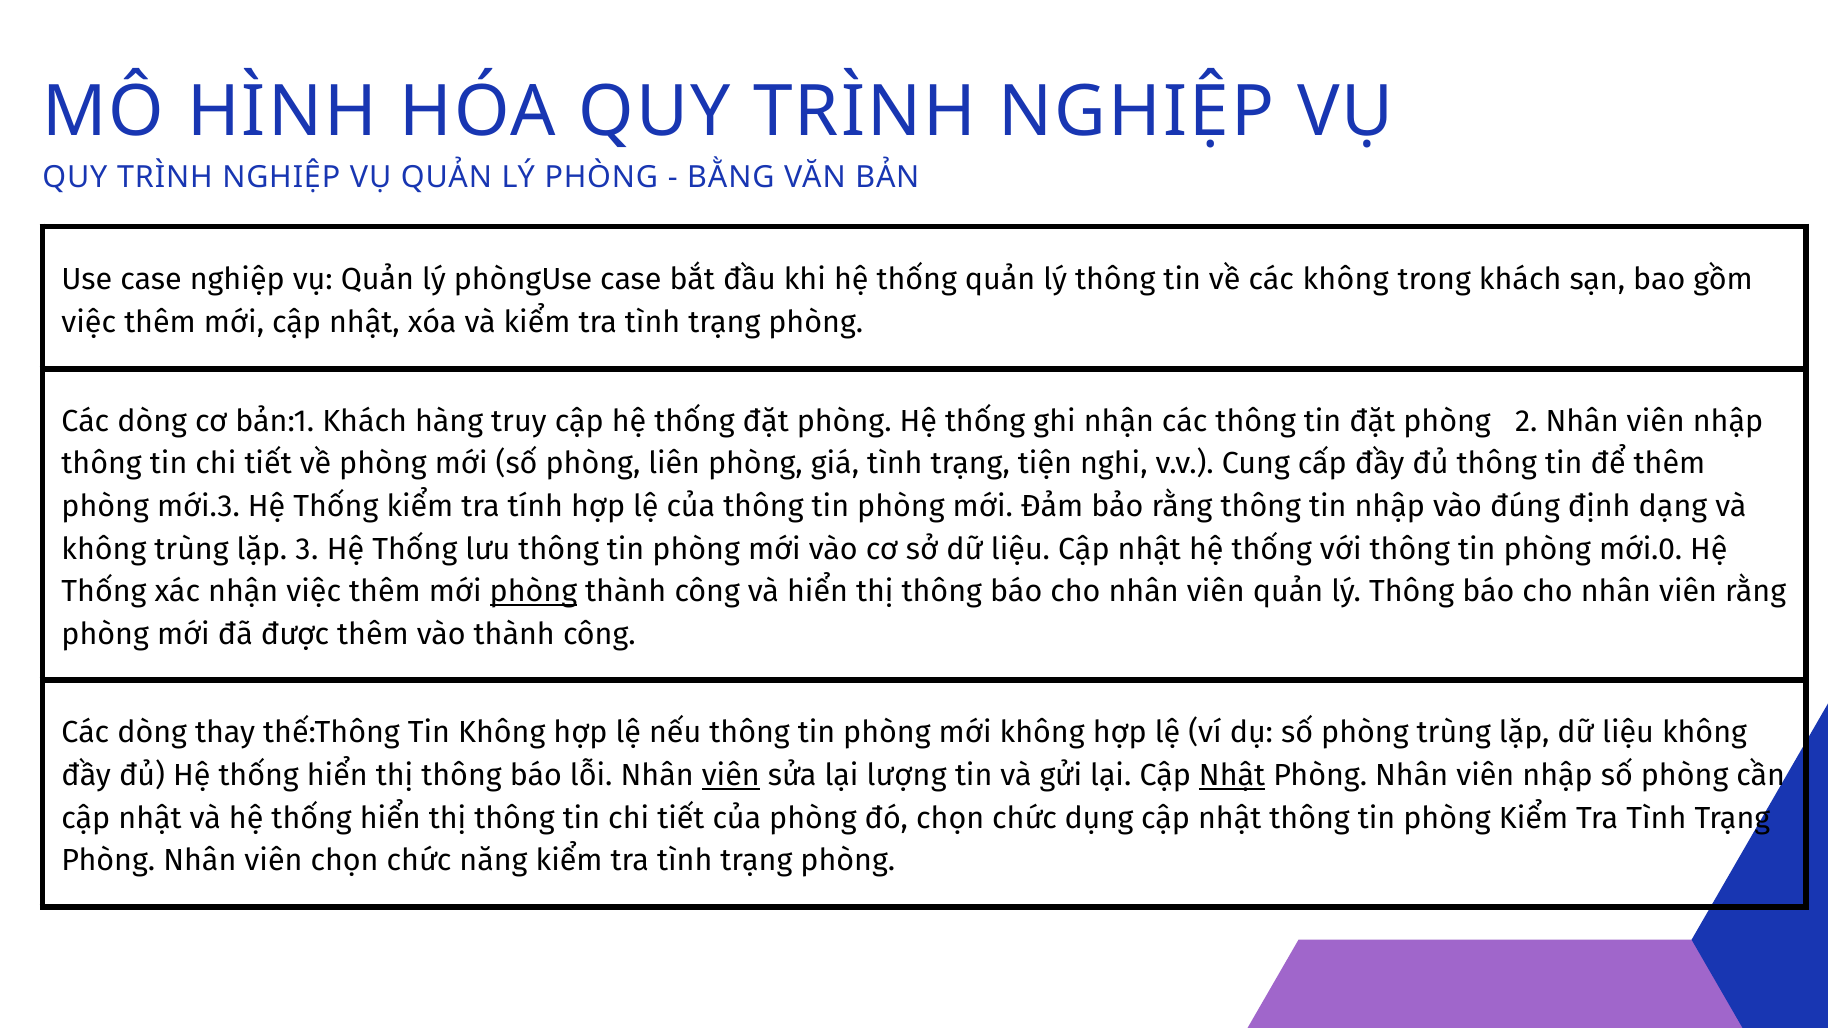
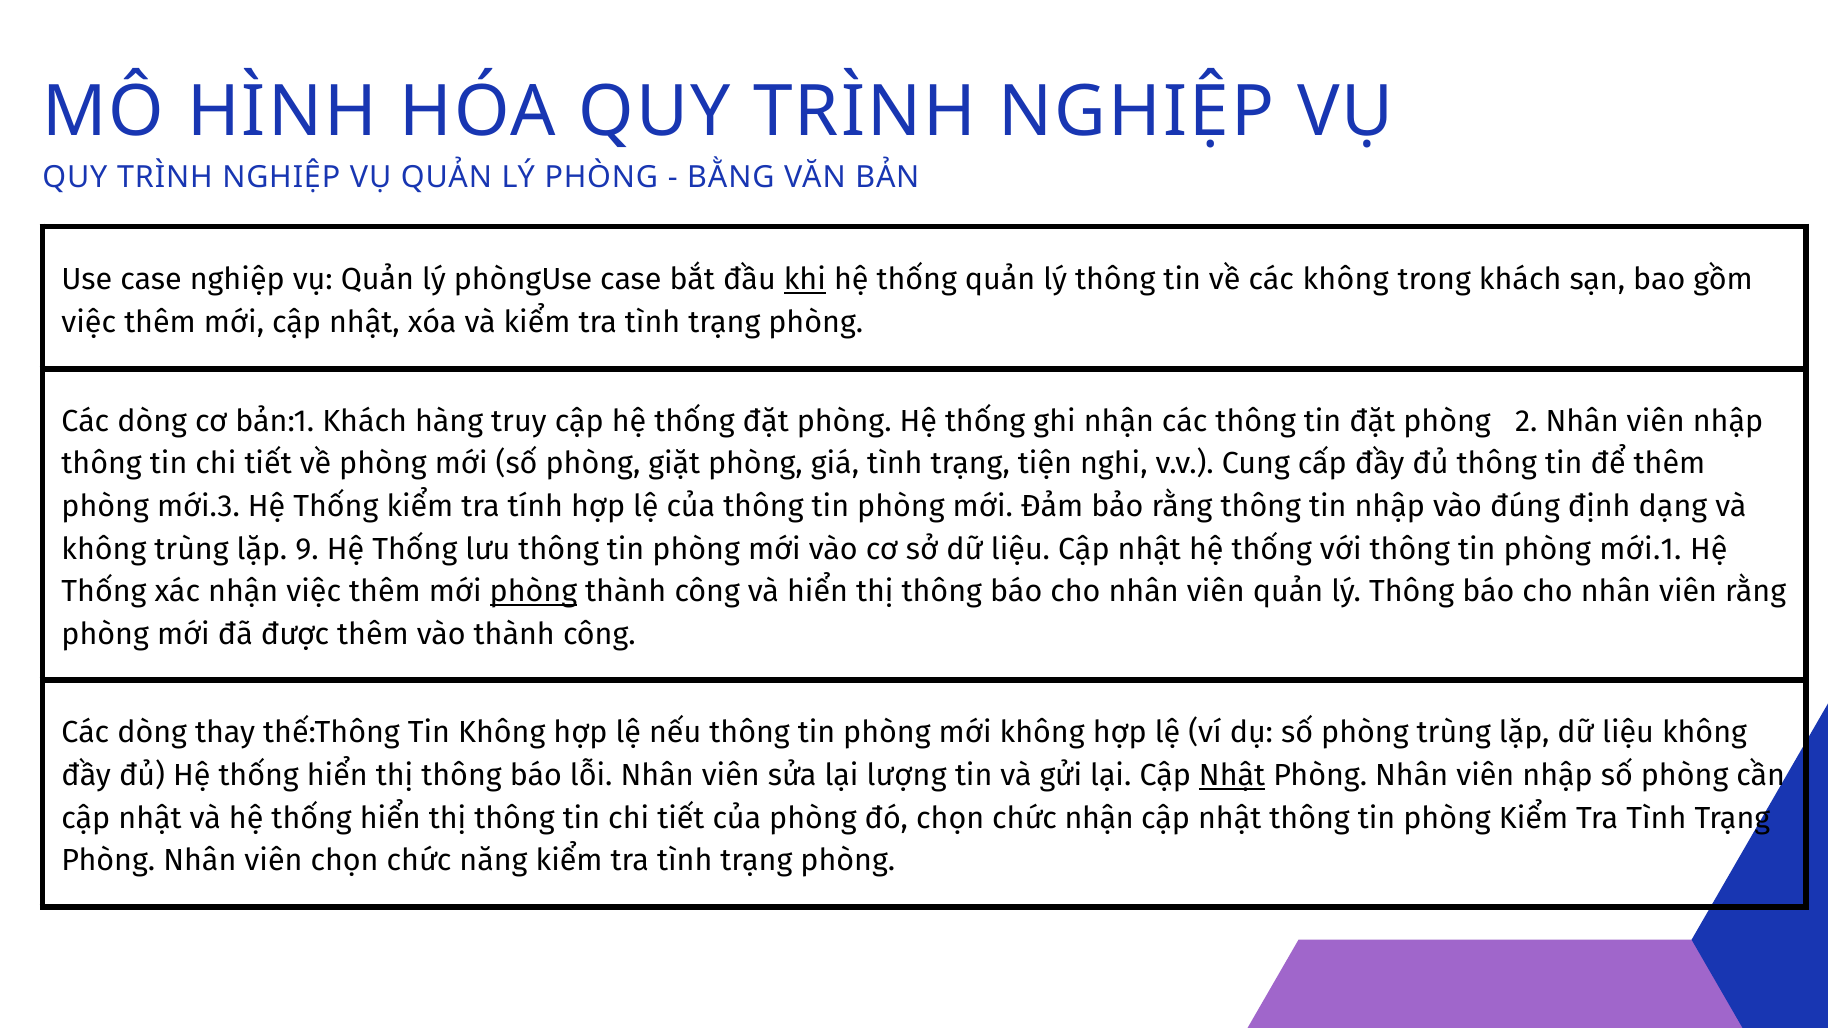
khi underline: none -> present (805, 280)
liên: liên -> giặt (674, 464)
3: 3 -> 9 (307, 549)
mới.0: mới.0 -> mới.1 (1640, 549)
viên underline: present -> none (731, 776)
chức dụng: dụng -> nhận (1099, 818)
